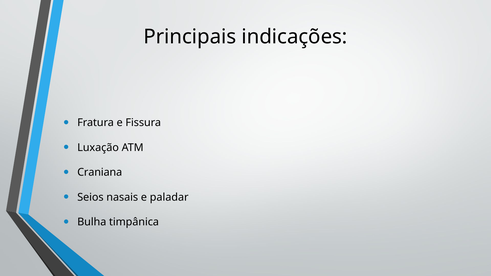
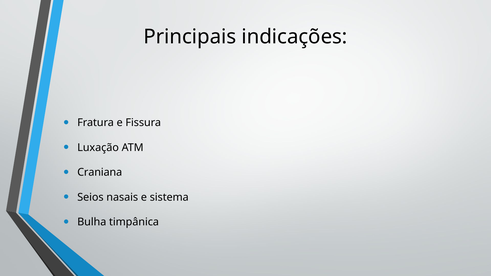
paladar: paladar -> sistema (169, 197)
